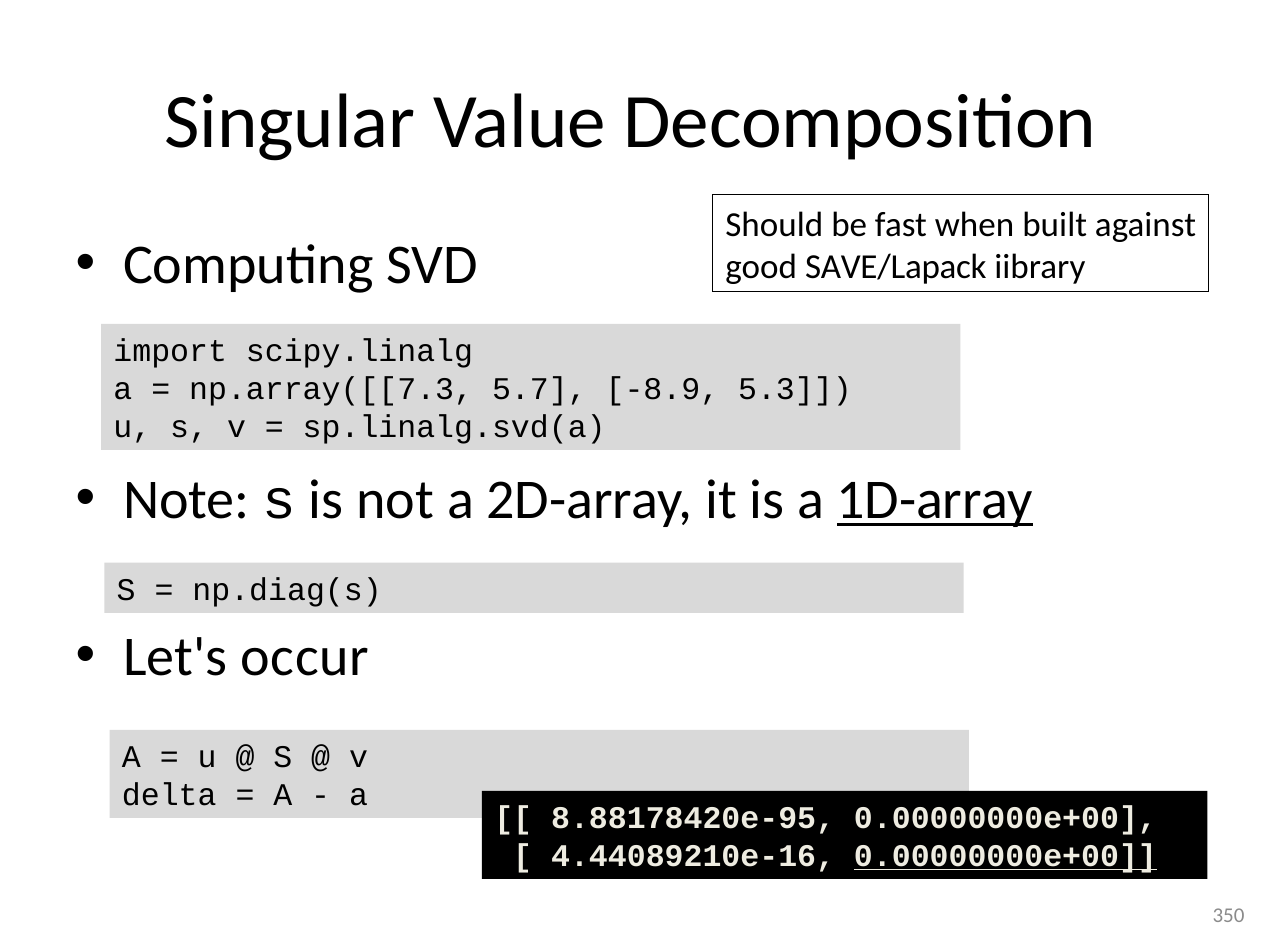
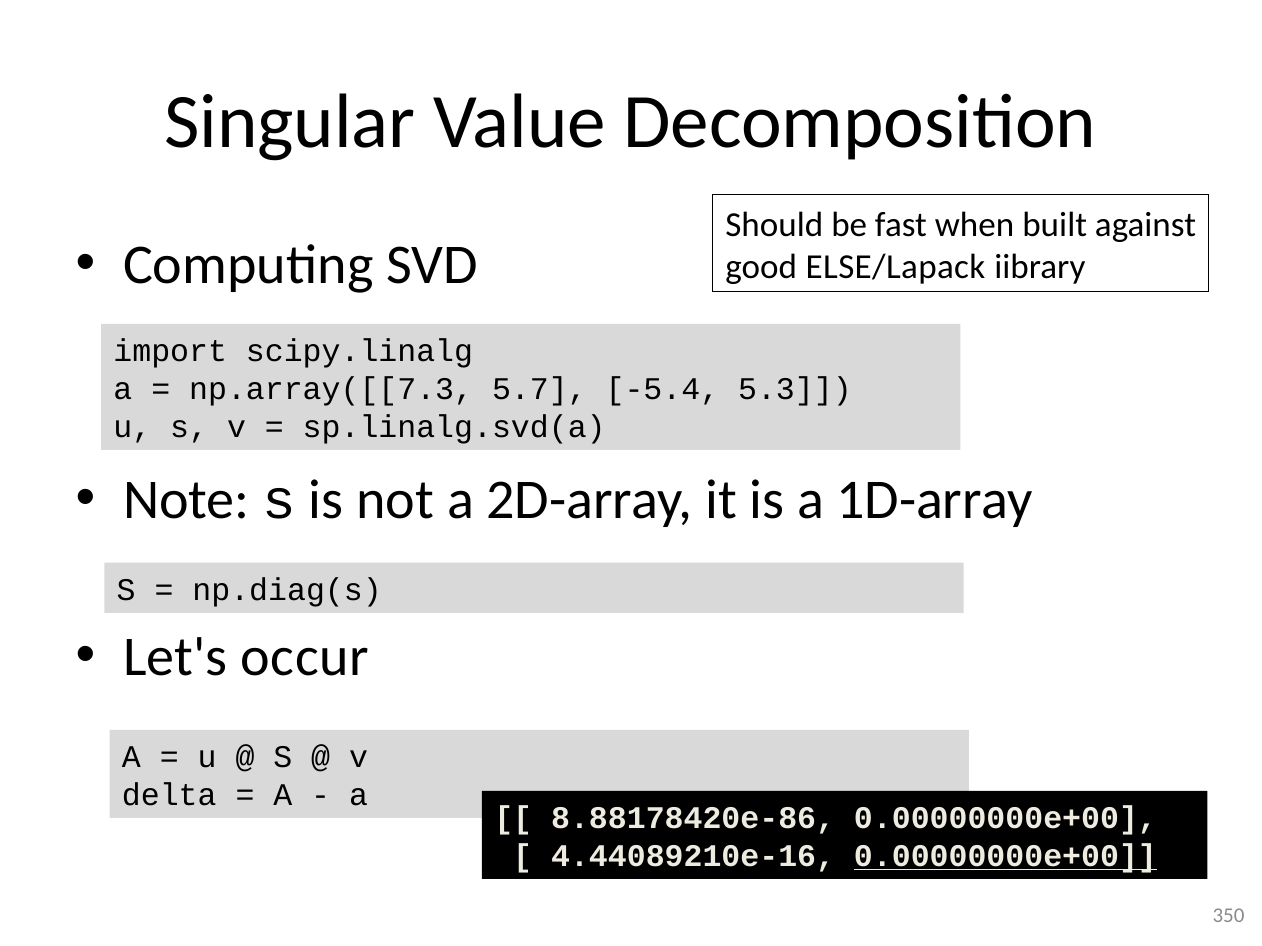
SAVE/Lapack: SAVE/Lapack -> ELSE/Lapack (896, 267)
-8.9: -8.9 -> -5.4 (662, 389)
1D-array underline: present -> none (935, 500)
8.88178420e-95: 8.88178420e-95 -> 8.88178420e-86 (693, 819)
